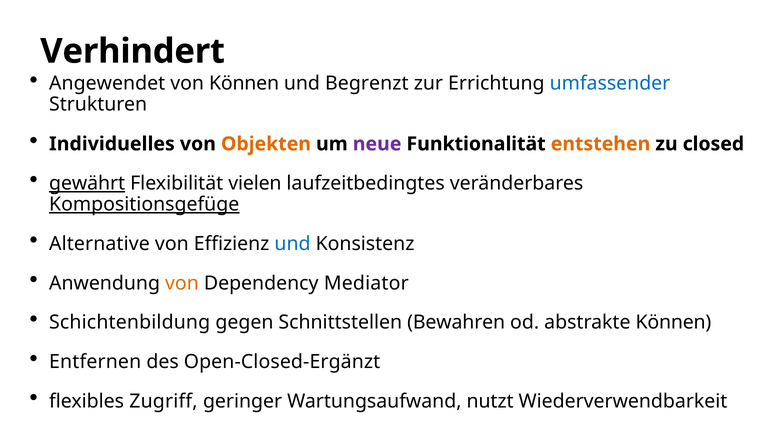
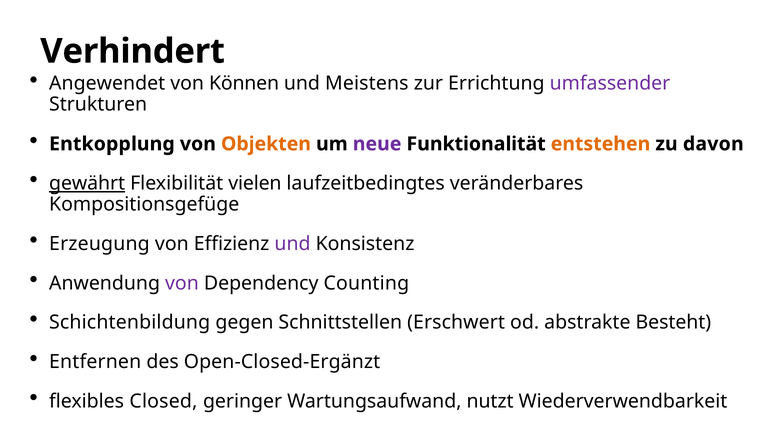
Begrenzt: Begrenzt -> Meistens (367, 83)
umfassender colour: blue -> purple (610, 83)
Individuelles: Individuelles -> Entkopplung (112, 144)
closed: closed -> davon (713, 144)
Kompositionsgefüge underline: present -> none (144, 204)
Alternative: Alternative -> Erzeugung (99, 244)
und colour: blue -> purple (293, 244)
von colour: orange -> purple (182, 283)
Mediator: Mediator -> Counting (366, 283)
Bewahren: Bewahren -> Erschwert (456, 322)
abstrakte Können: Können -> Besteht (673, 322)
Zugriff: Zugriff -> Closed (163, 401)
